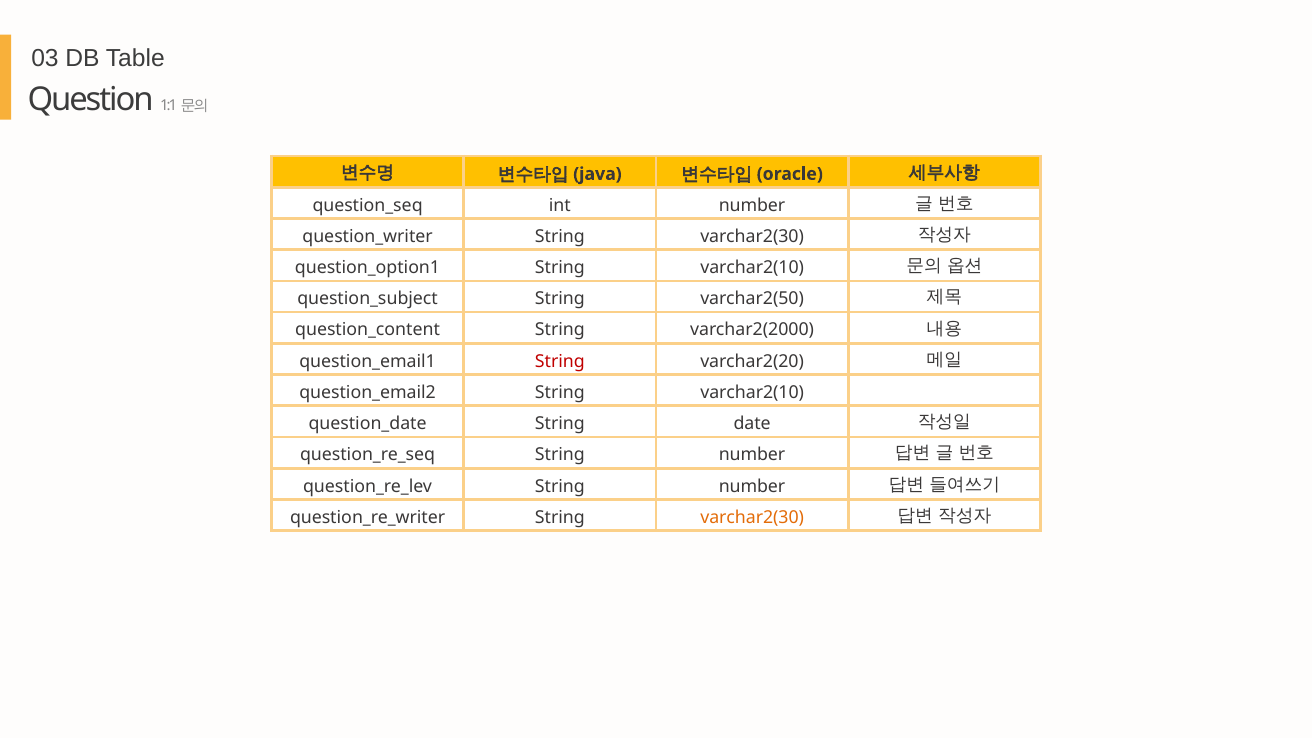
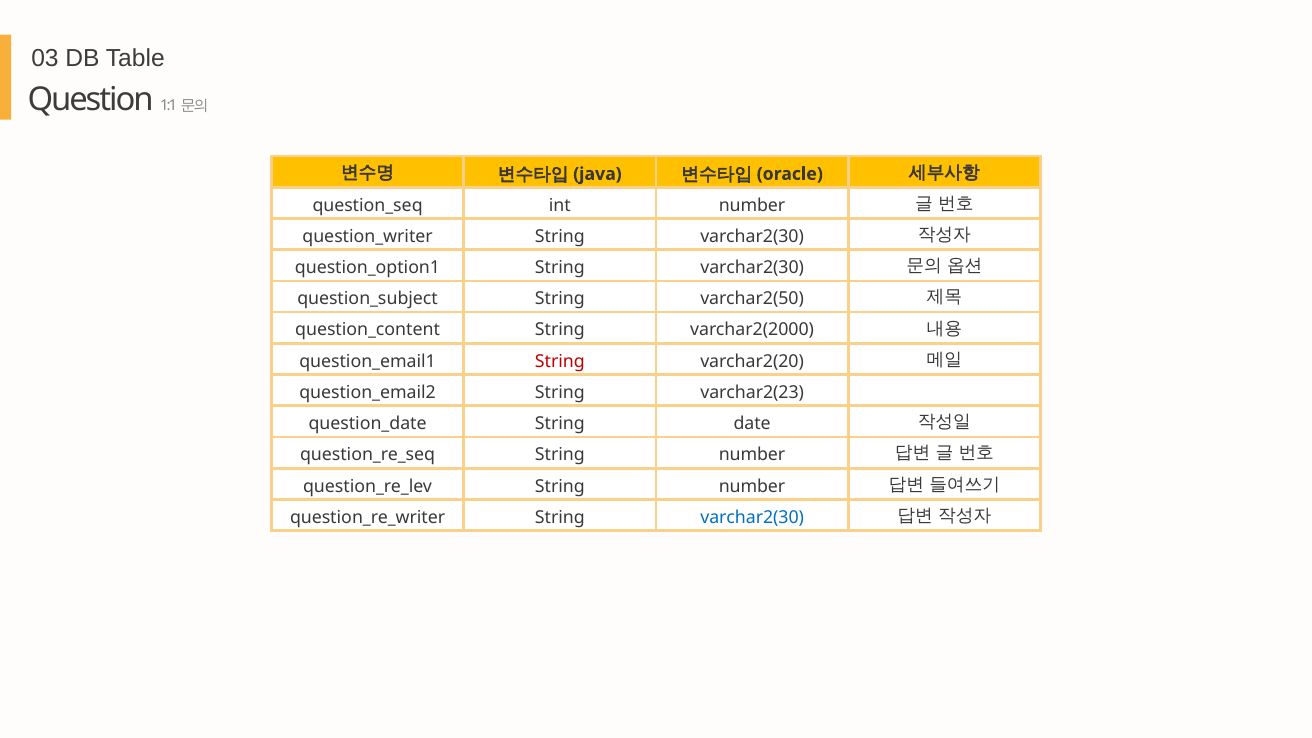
varchar2(10: varchar2(10 -> varchar2(30 (752, 268)
varchar2(10: varchar2(10 -> varchar2(23 (752, 392)
varchar2(30 colour: orange -> blue (752, 517)
